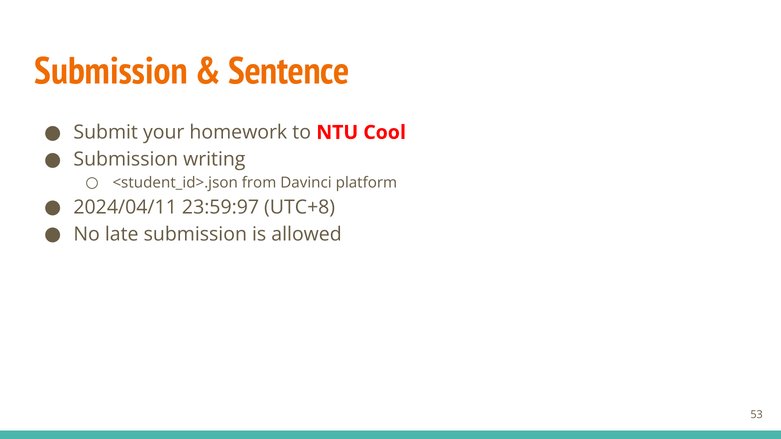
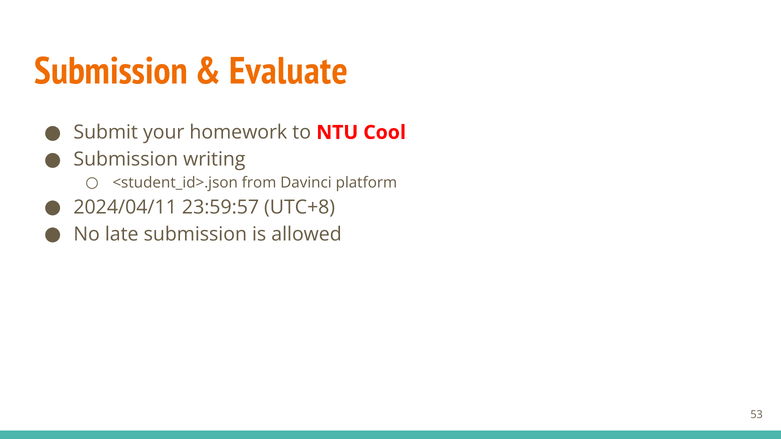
Sentence: Sentence -> Evaluate (289, 71)
23:59:97: 23:59:97 -> 23:59:57 (221, 207)
